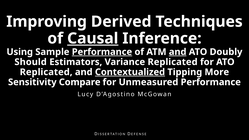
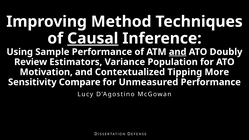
Derived: Derived -> Method (121, 22)
Performance underline: present -> none (102, 52)
Should: Should -> Review (31, 62)
Variance Replicated: Replicated -> Population (173, 62)
Replicated: Replicated -> Motivation (46, 72)
Contextualized underline: present -> none (130, 72)
